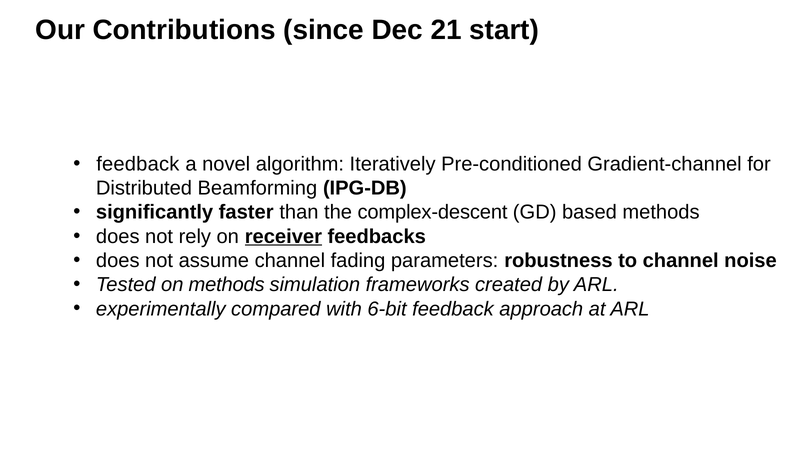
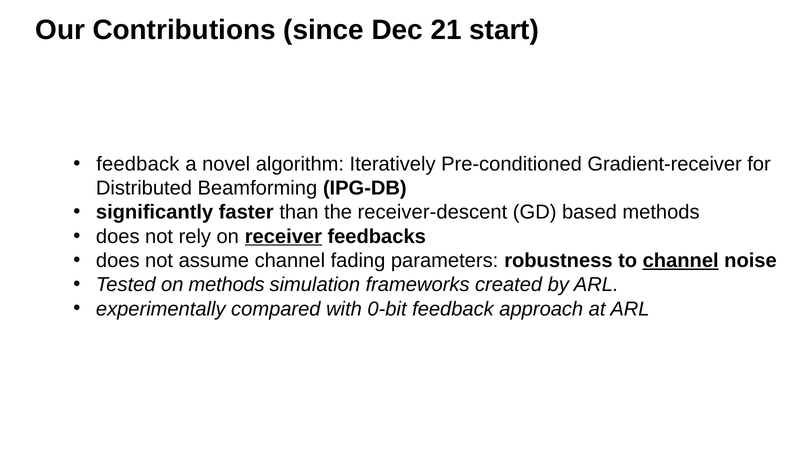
Gradient-channel: Gradient-channel -> Gradient-receiver (665, 164)
complex-descent: complex-descent -> receiver-descent (432, 212)
channel underline: none -> present (681, 260)
6-bit: 6-bit -> 0-bit (387, 309)
